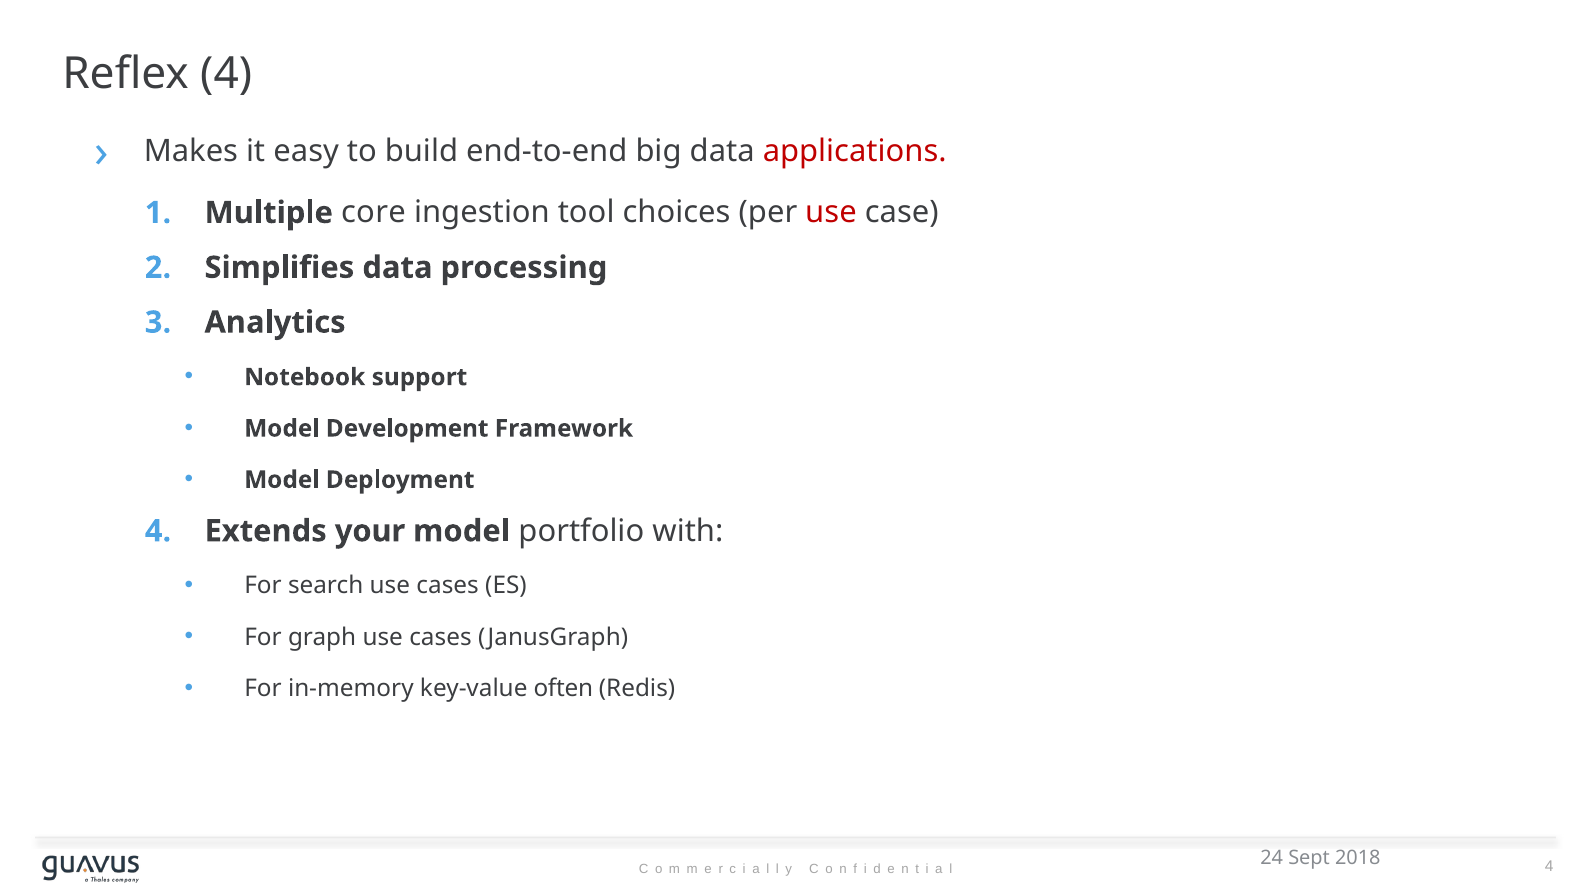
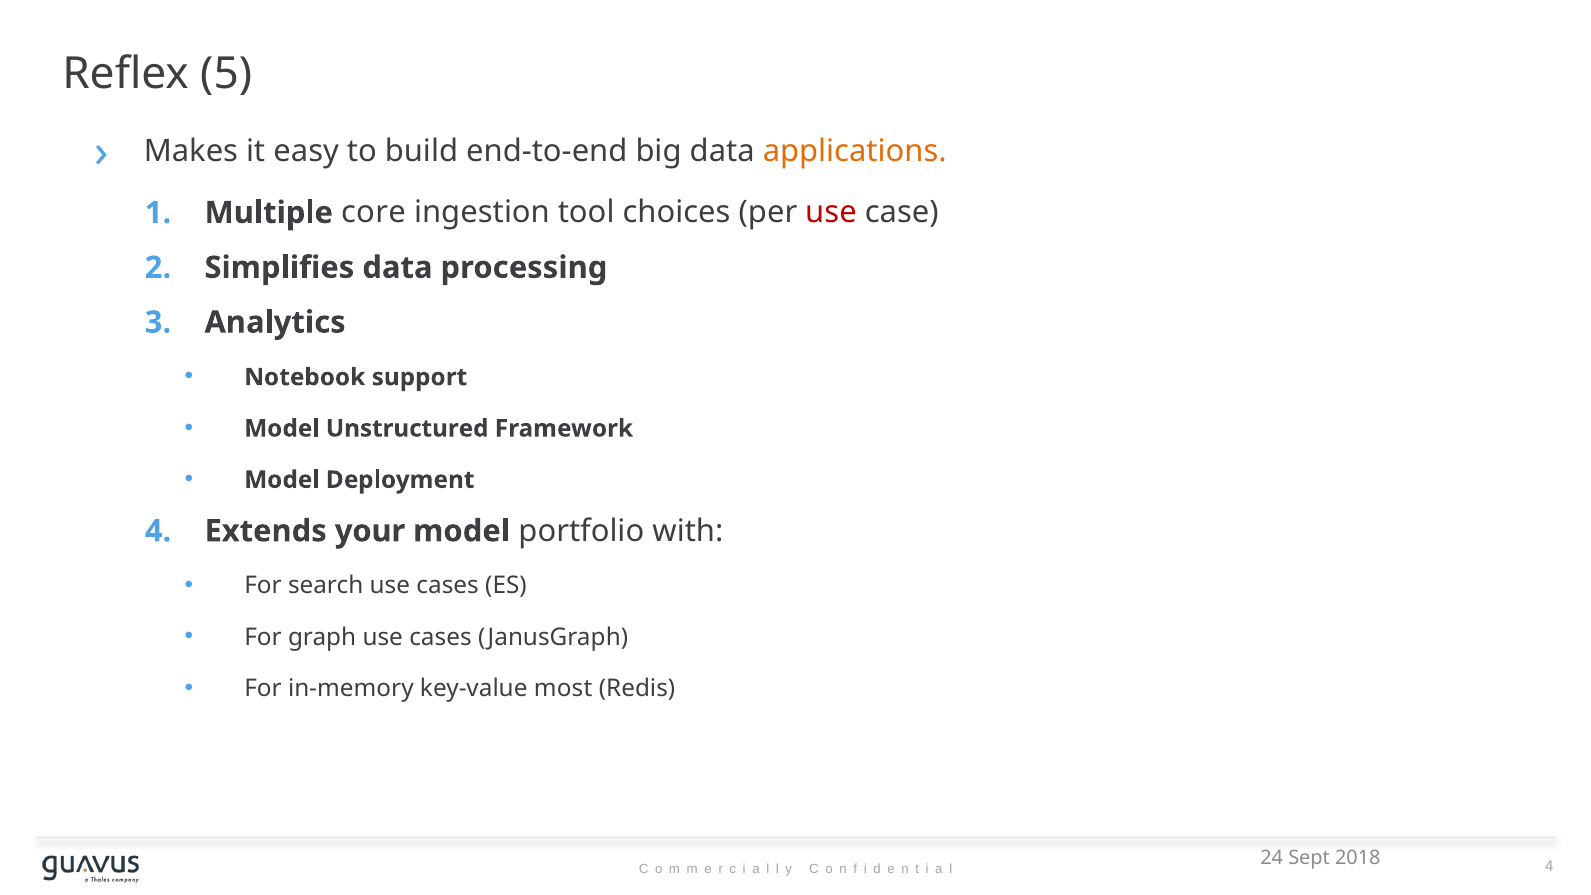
Reflex 4: 4 -> 5 (226, 74)
applications colour: red -> orange (855, 151)
Development: Development -> Unstructured (407, 429)
often: often -> most (563, 689)
